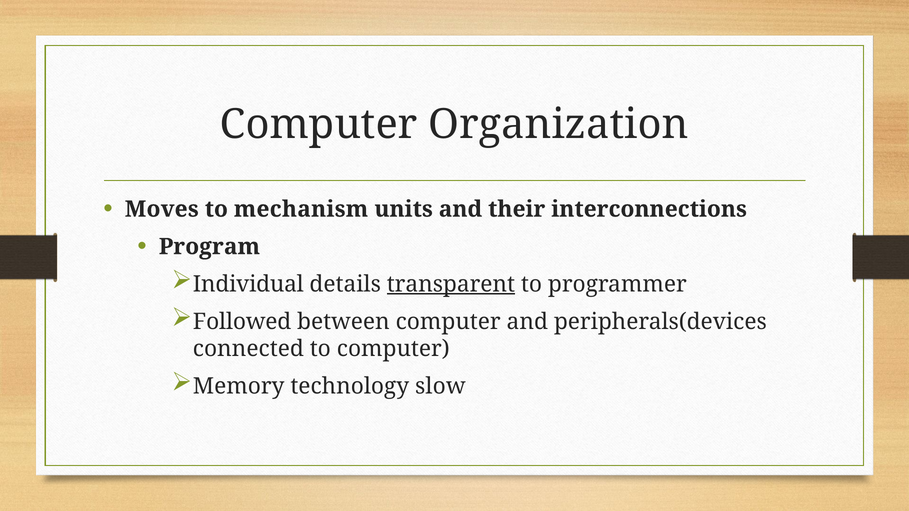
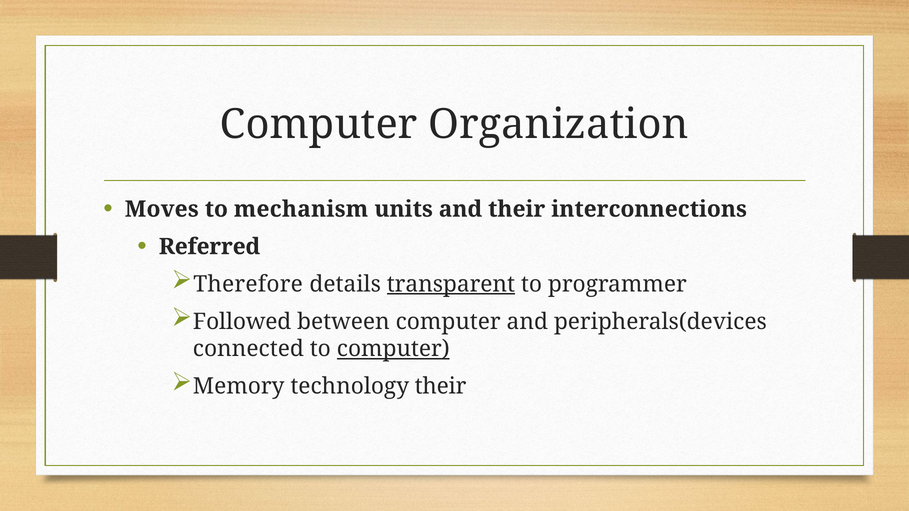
Program: Program -> Referred (210, 247)
Individual: Individual -> Therefore (248, 284)
computer underline: none -> present (393, 349)
technology slow: slow -> their (441, 387)
